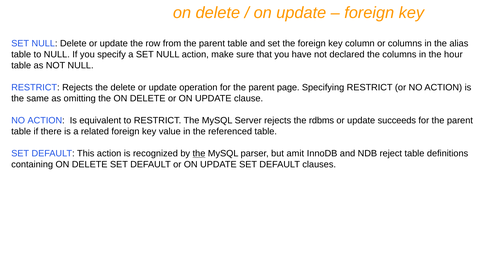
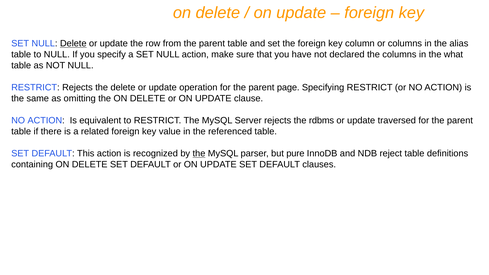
Delete underline: none -> present (73, 44)
hour: hour -> what (453, 55)
succeeds: succeeds -> traversed (397, 121)
amit: amit -> pure (295, 154)
